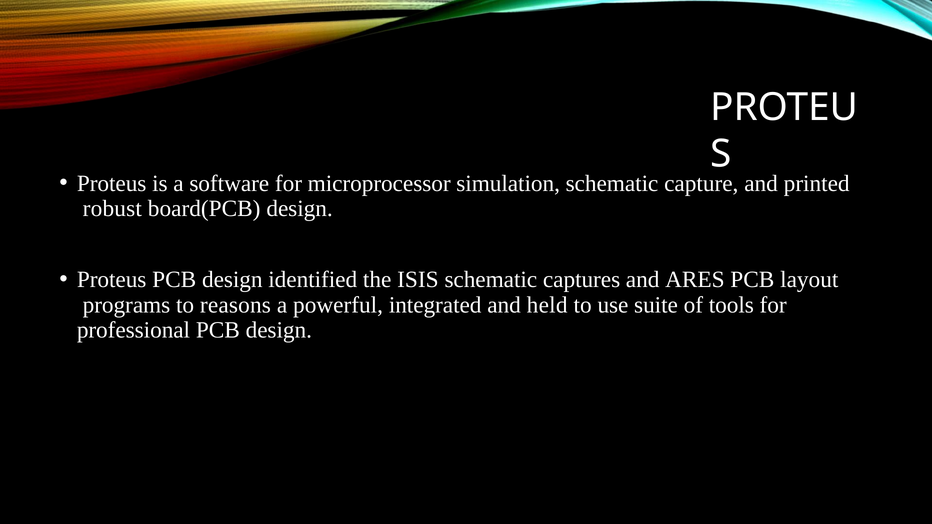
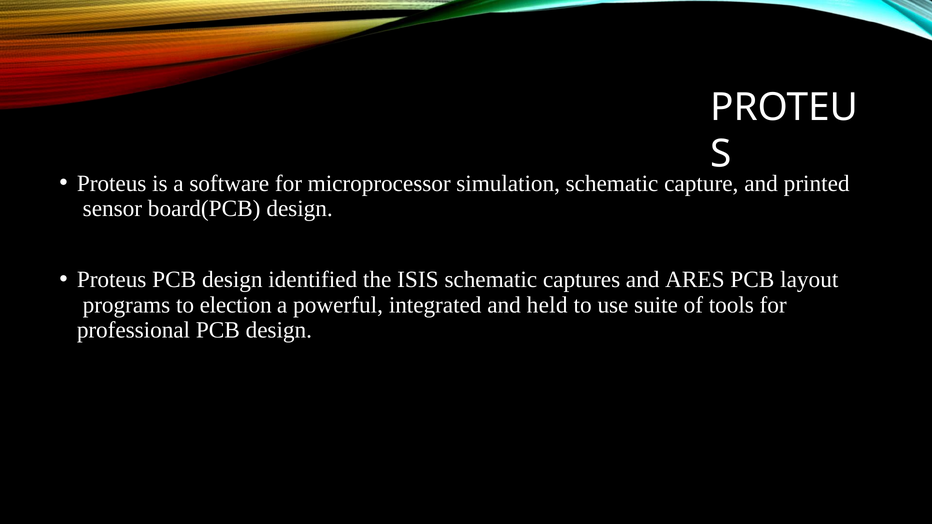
robust: robust -> sensor (112, 209)
reasons: reasons -> election (236, 305)
